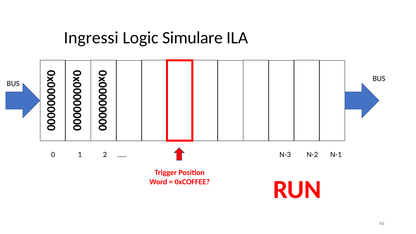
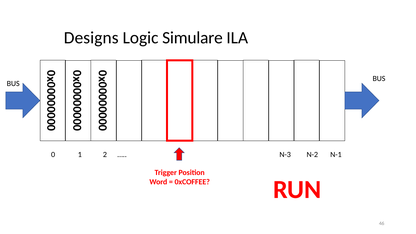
Ingressi: Ingressi -> Designs (91, 38)
